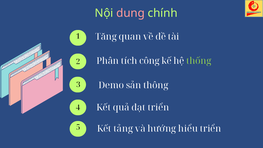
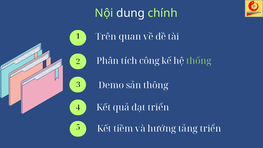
dung colour: pink -> white (131, 13)
Tăng: Tăng -> Trên (106, 37)
tảng: tảng -> tiềm (123, 129)
hiểu: hiểu -> tảng (188, 129)
